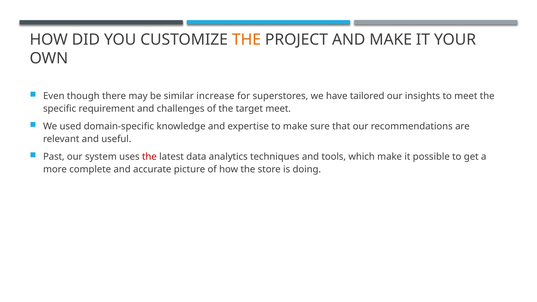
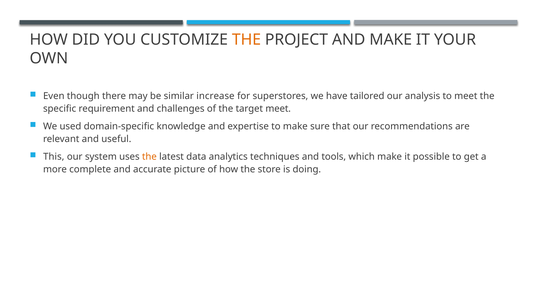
insights: insights -> analysis (423, 96)
Past: Past -> This (54, 157)
the colour: red -> orange (149, 157)
